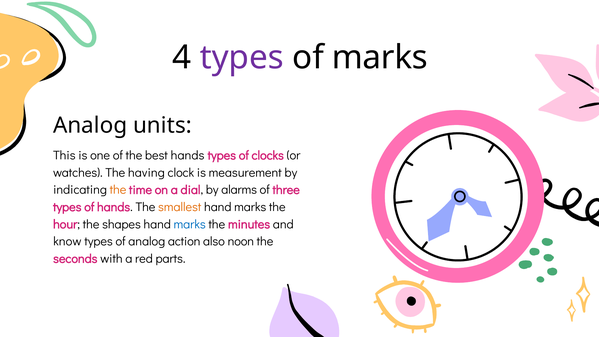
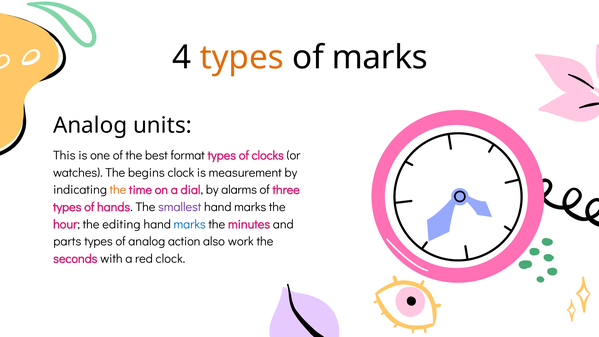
types colour: purple -> orange (242, 57)
best hands: hands -> format (188, 155)
having: having -> begins (146, 173)
smallest colour: orange -> purple (180, 207)
shapes: shapes -> editing (121, 224)
know: know -> parts (67, 241)
noon: noon -> work (241, 241)
red parts: parts -> clock (170, 259)
